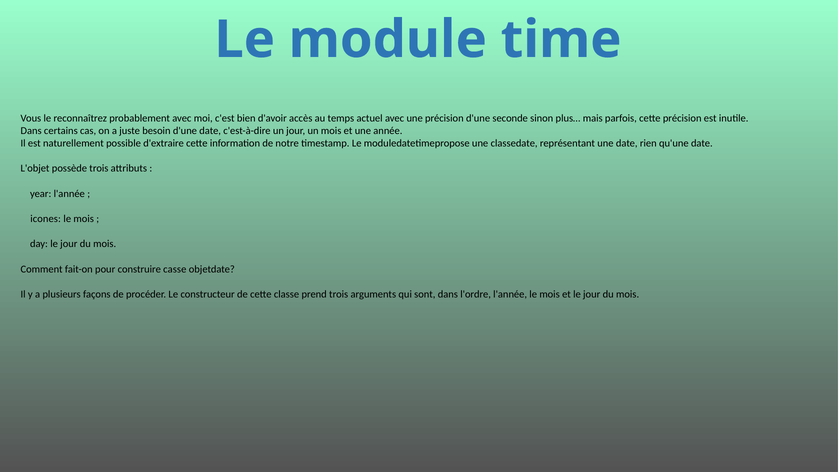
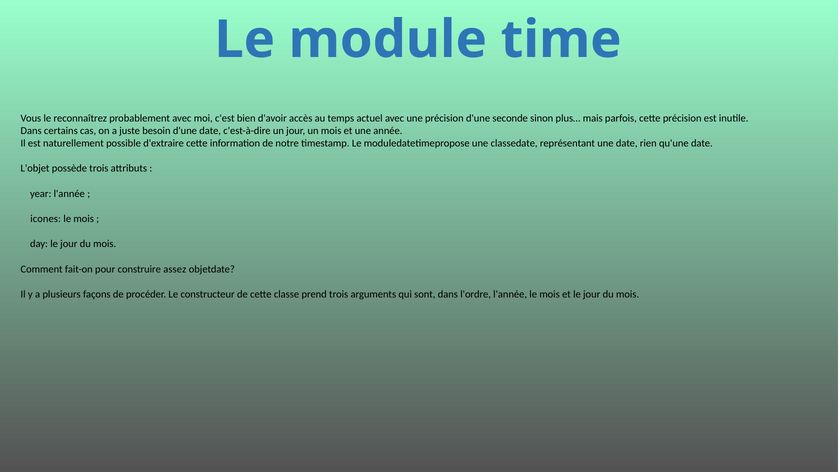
casse: casse -> assez (175, 269)
